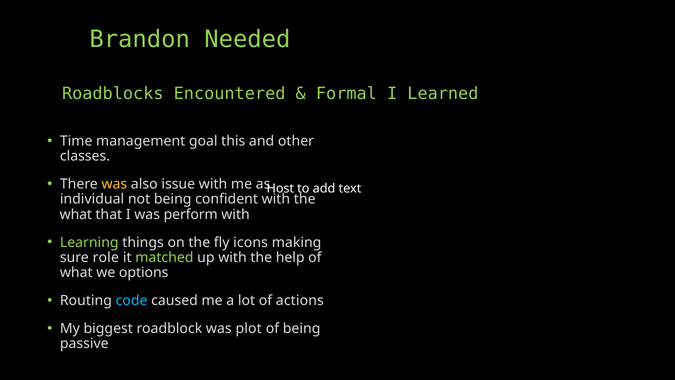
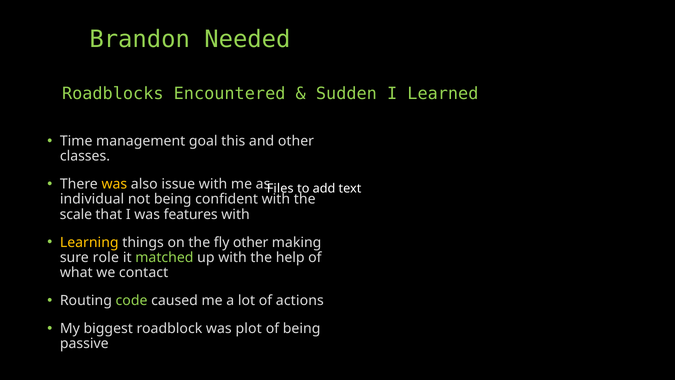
Formal: Formal -> Sudden (346, 94)
Host: Host -> Files (280, 188)
what: what -> scale (76, 214)
perform: perform -> features (191, 214)
Learning colour: light green -> yellow (89, 242)
fly icons: icons -> other (251, 242)
options: options -> contact (144, 273)
code colour: light blue -> light green (132, 300)
